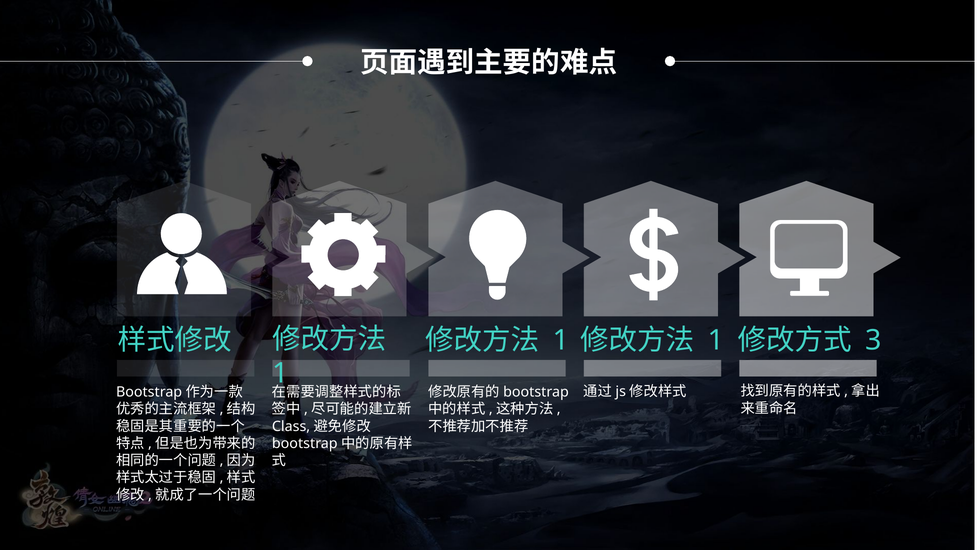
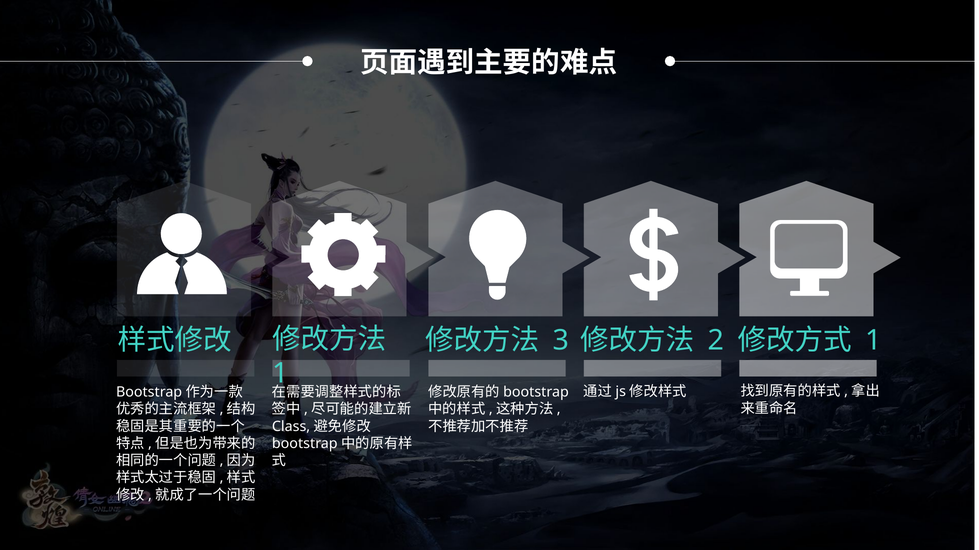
1: 1 -> 3 (561, 341)
1: 1 -> 2 (716, 341)
3: 3 -> 1 (873, 341)
